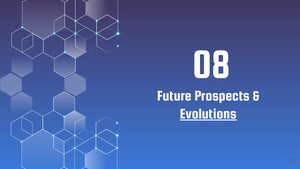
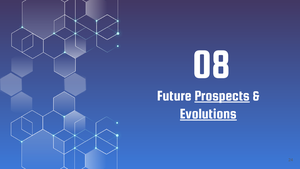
Prospects underline: none -> present (222, 95)
